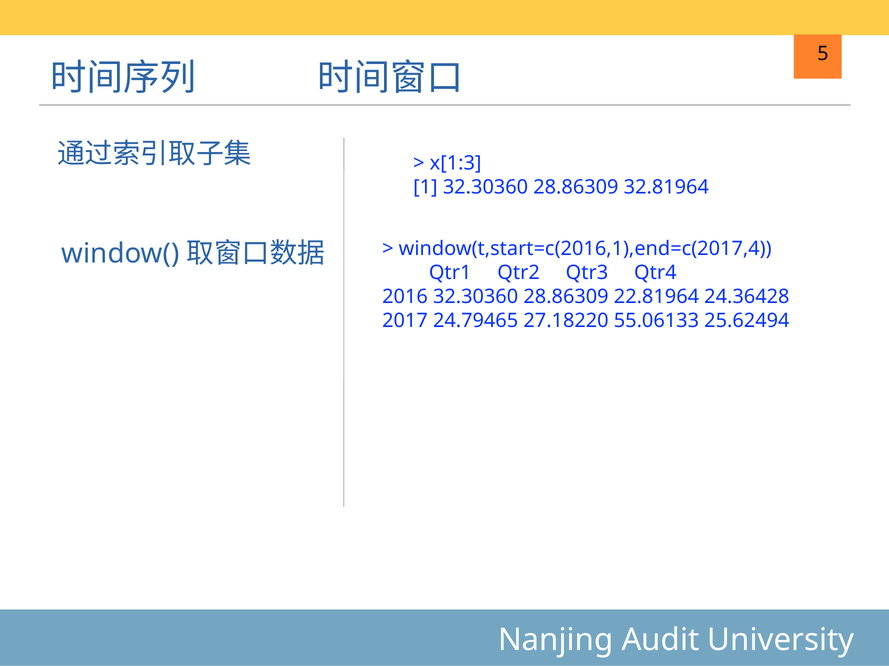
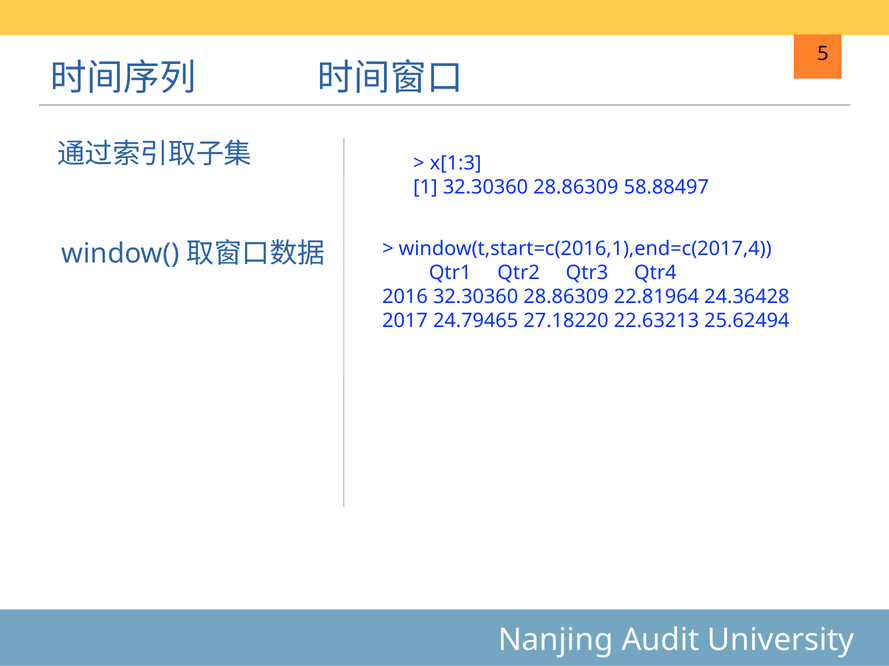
32.81964: 32.81964 -> 58.88497 (666, 188)
55.06133: 55.06133 -> 22.63213 (656, 321)
